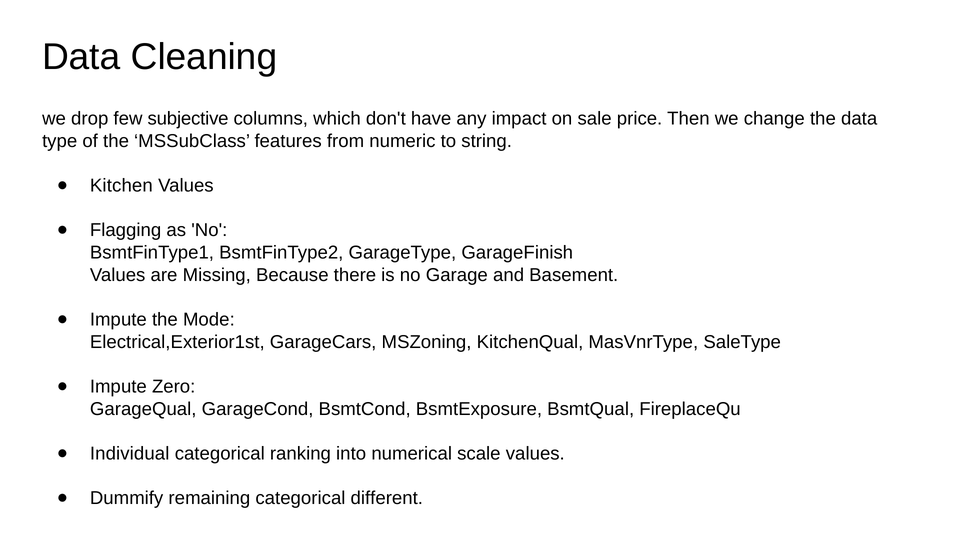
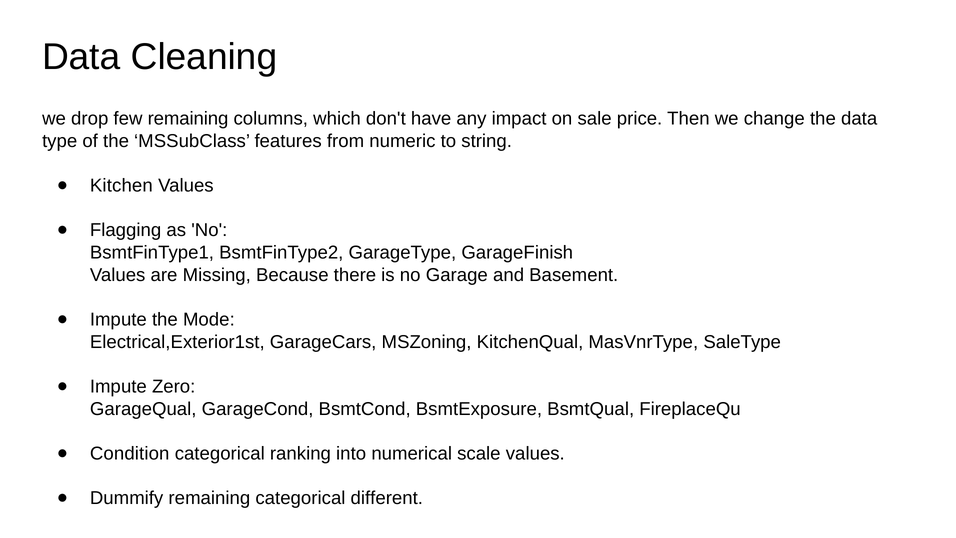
few subjective: subjective -> remaining (188, 119)
Individual: Individual -> Condition (130, 453)
